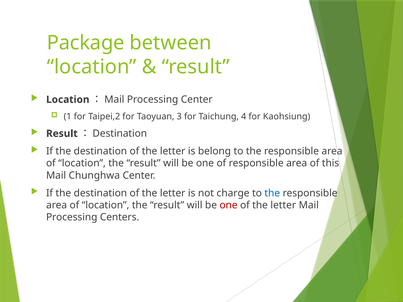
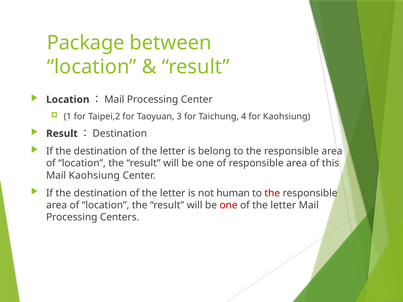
Mail Chunghwa: Chunghwa -> Kaohsiung (94, 176)
charge: charge -> human (233, 193)
the colour: blue -> red (272, 193)
